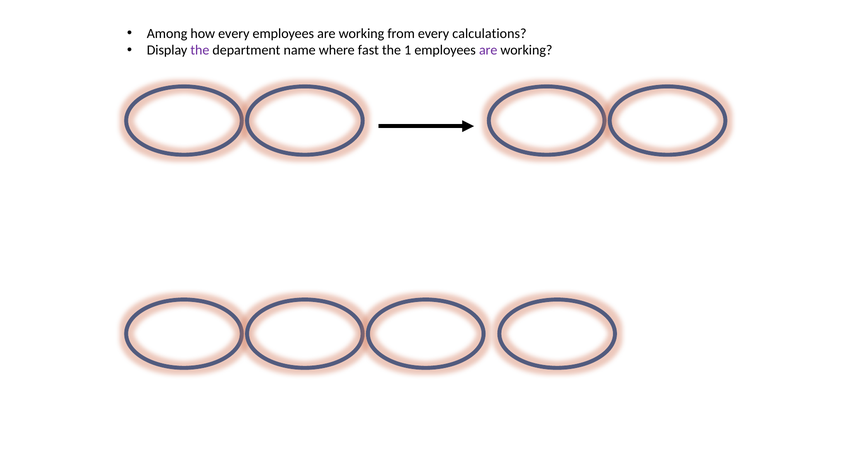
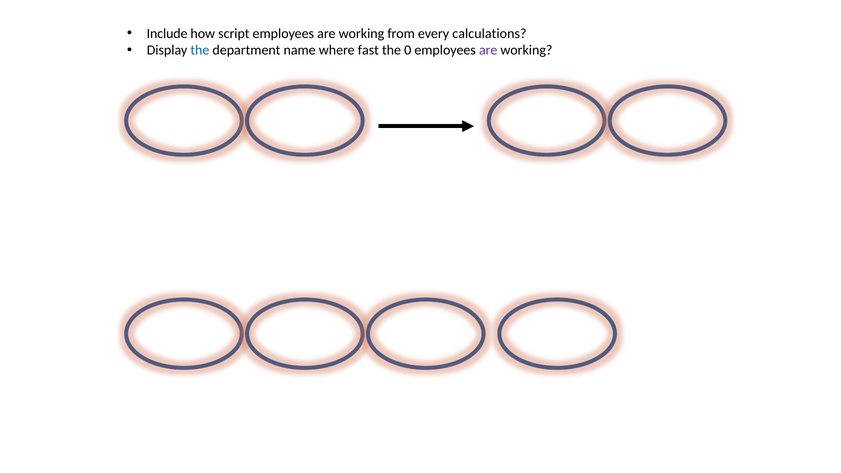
Among: Among -> Include (167, 34)
how every: every -> script (234, 34)
the colour: purple -> blue (200, 50)
1: 1 -> 0 (408, 50)
